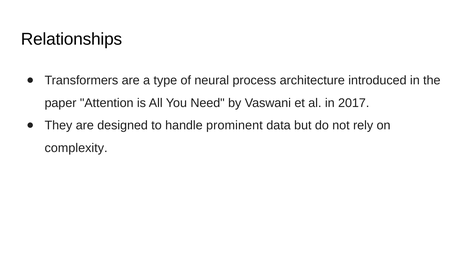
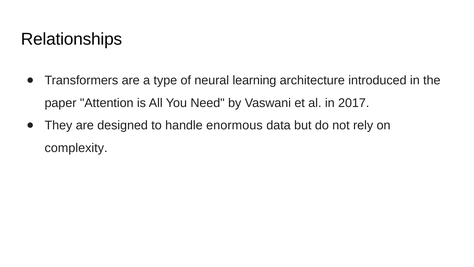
process: process -> learning (254, 80)
prominent: prominent -> enormous (234, 125)
